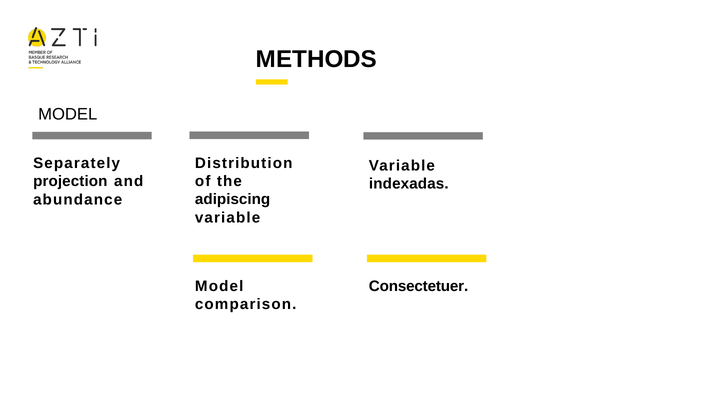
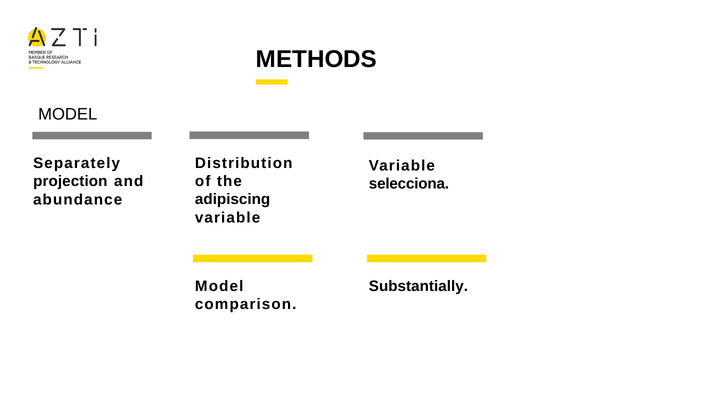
indexadas: indexadas -> selecciona (409, 184)
Consectetuer: Consectetuer -> Substantially (418, 286)
